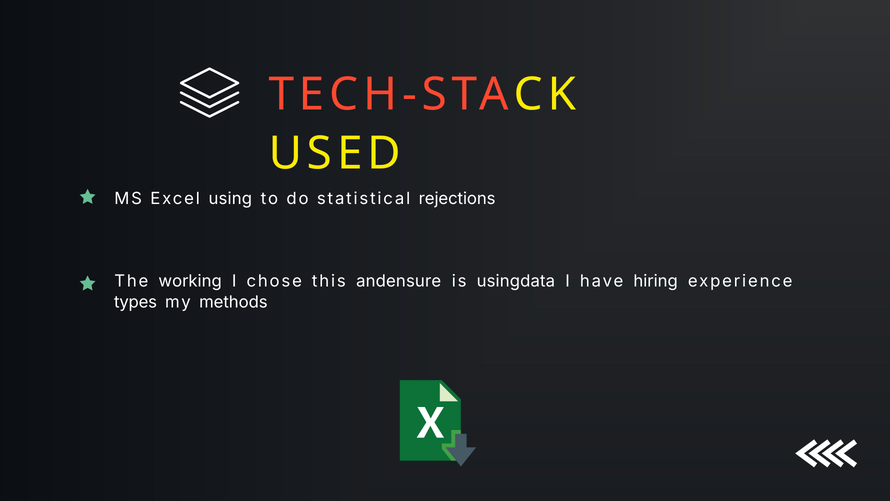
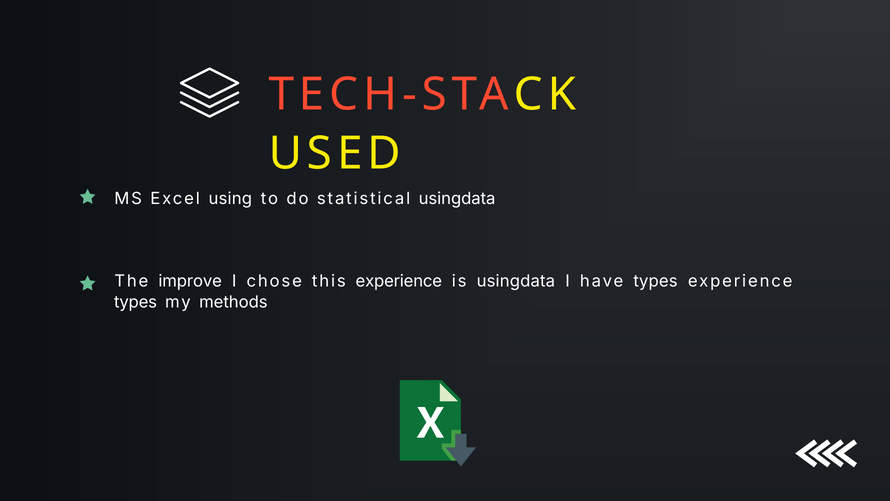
statistical rejections: rejections -> usingdata (457, 199)
working: working -> improve (190, 281)
this andensure: andensure -> experience (399, 281)
have hiring: hiring -> types (656, 281)
